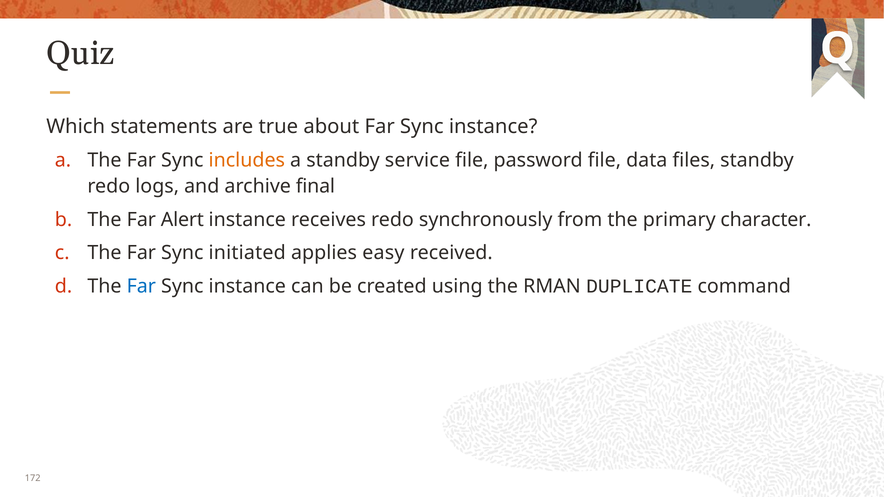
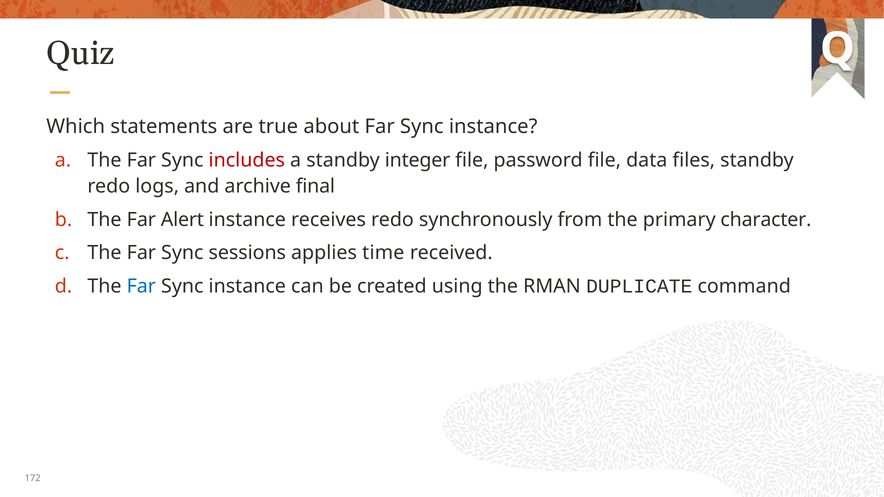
includes colour: orange -> red (247, 160)
service: service -> integer (418, 160)
initiated: initiated -> sessions (247, 253)
easy: easy -> time (383, 253)
